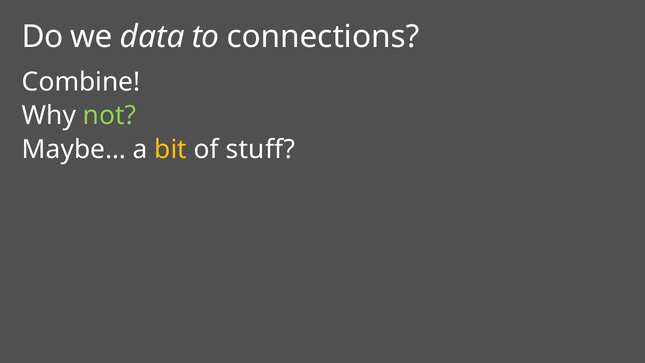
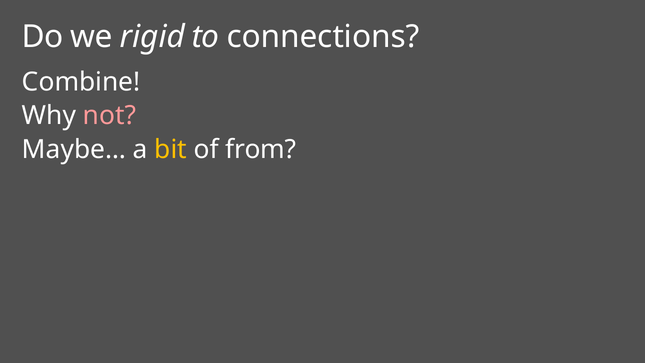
data: data -> rigid (152, 37)
not colour: light green -> pink (110, 116)
stuff: stuff -> from (261, 149)
